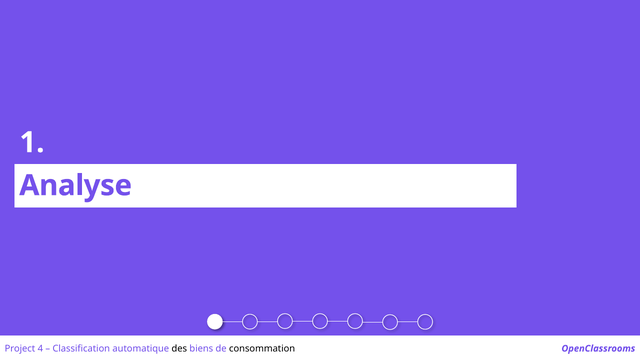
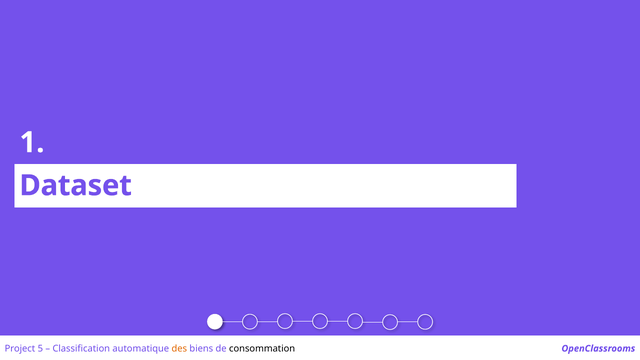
Analyse: Analyse -> Dataset (76, 186)
4: 4 -> 5 (40, 349)
des colour: black -> orange (179, 349)
